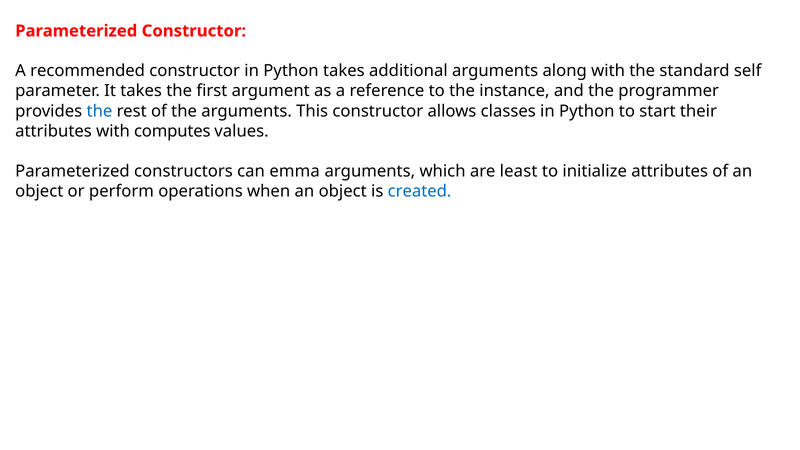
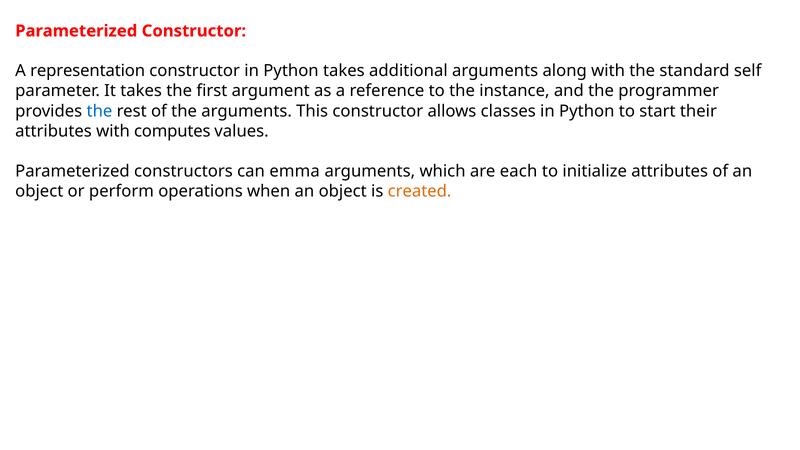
recommended: recommended -> representation (88, 71)
least: least -> each (519, 171)
created colour: blue -> orange (420, 191)
